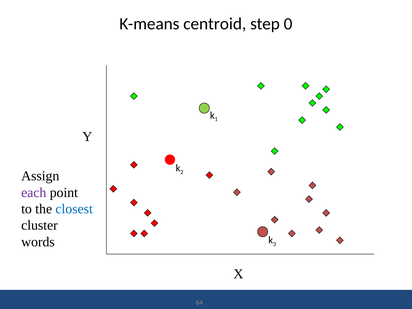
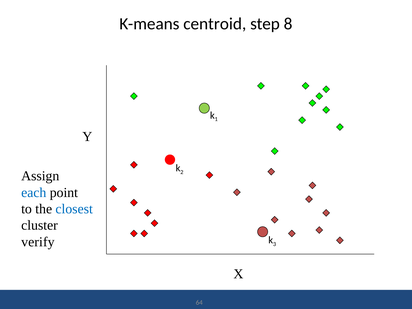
0: 0 -> 8 (288, 24)
each colour: purple -> blue (34, 192)
words: words -> verify (38, 242)
